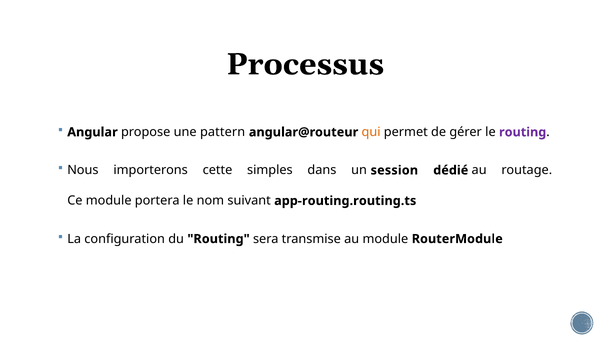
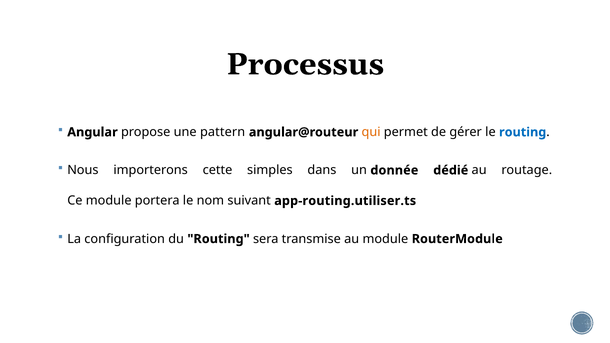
routing colour: purple -> blue (523, 132)
session: session -> donnée (394, 170)
app-routing.routing.ts: app-routing.routing.ts -> app-routing.utiliser.ts (345, 201)
